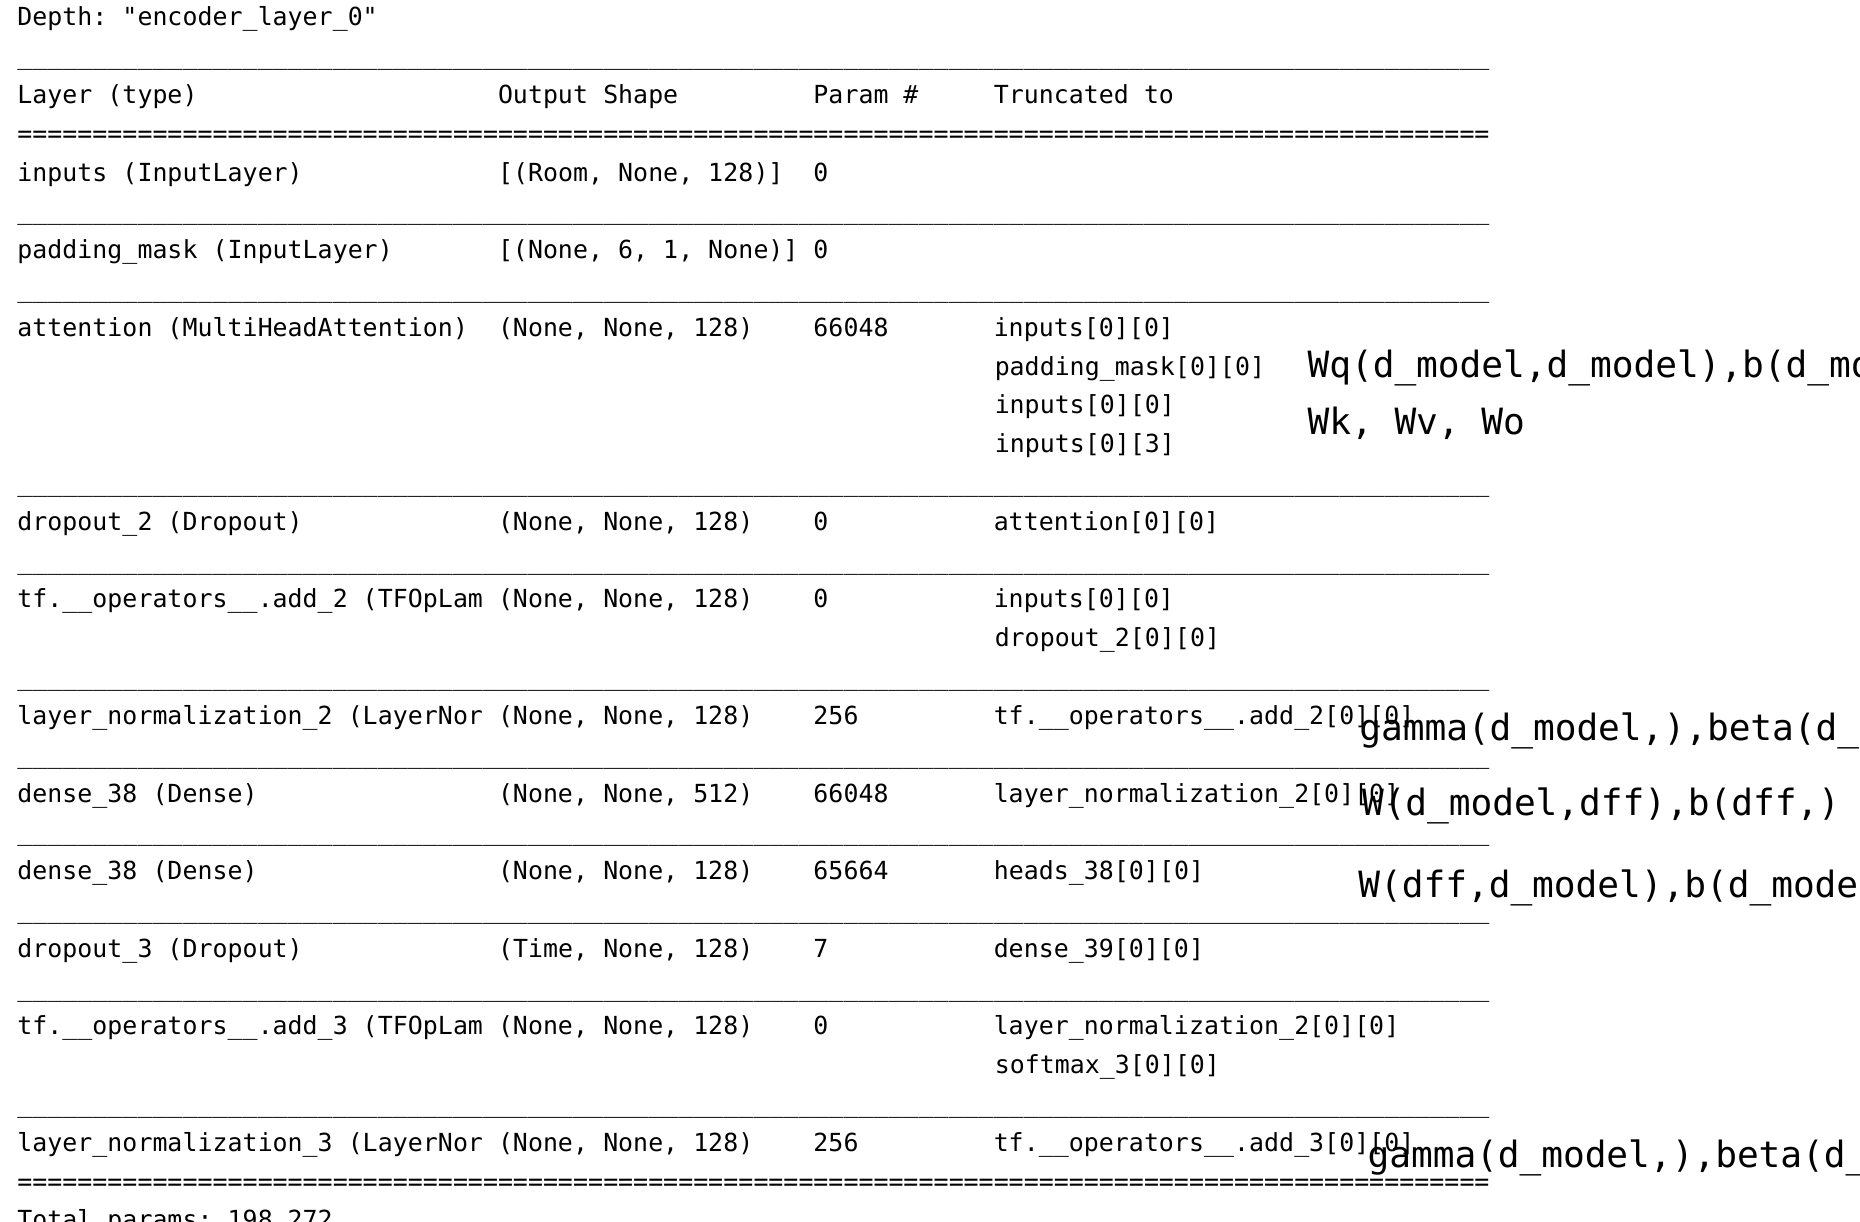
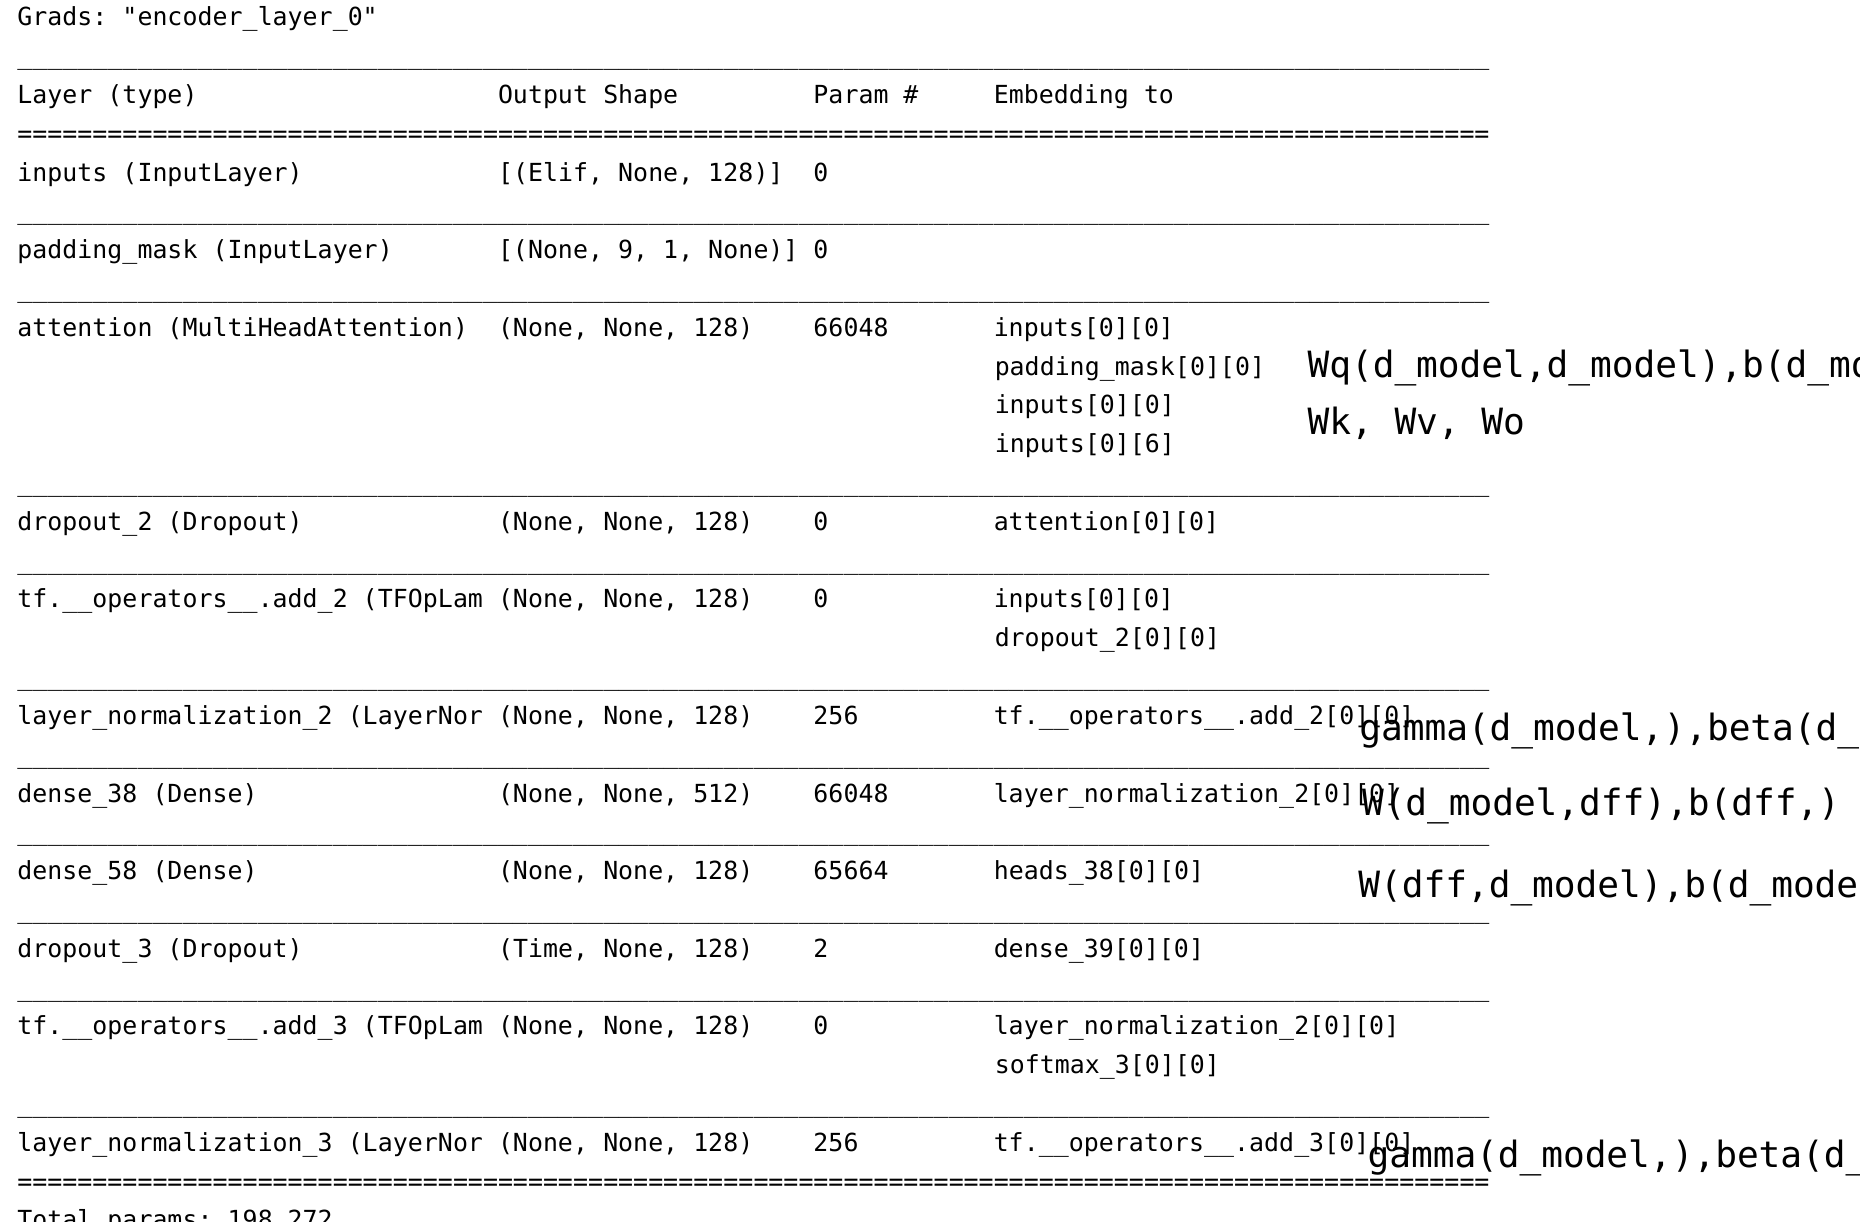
Depth: Depth -> Grads (62, 18)
Truncated: Truncated -> Embedding (1061, 95)
Room: Room -> Elif (551, 173)
6: 6 -> 9 (633, 250)
inputs[0][3: inputs[0][3 -> inputs[0][6 (1085, 444)
dense_38: dense_38 -> dense_58 (77, 871)
7: 7 -> 2 (821, 949)
